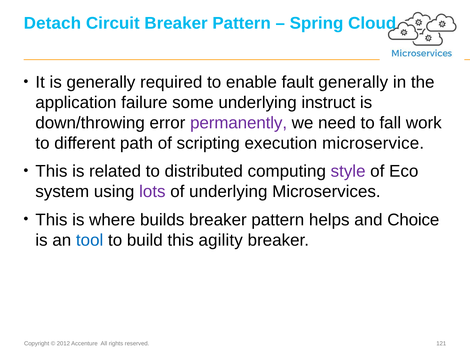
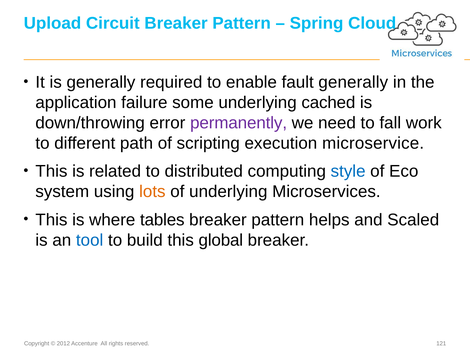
Detach: Detach -> Upload (52, 23)
instruct: instruct -> cached (328, 103)
style colour: purple -> blue (348, 172)
lots colour: purple -> orange (152, 192)
builds: builds -> tables (162, 220)
Choice: Choice -> Scaled (413, 220)
agility: agility -> global (221, 240)
